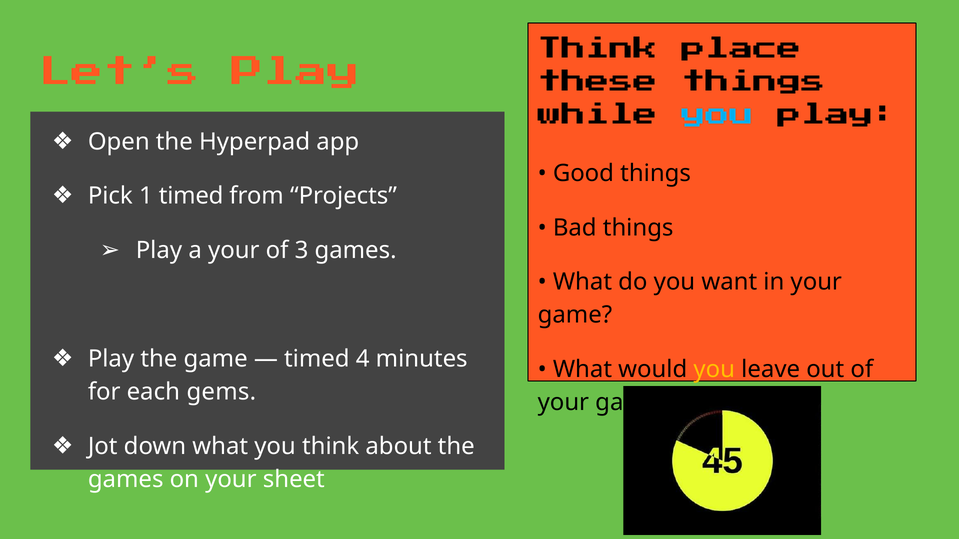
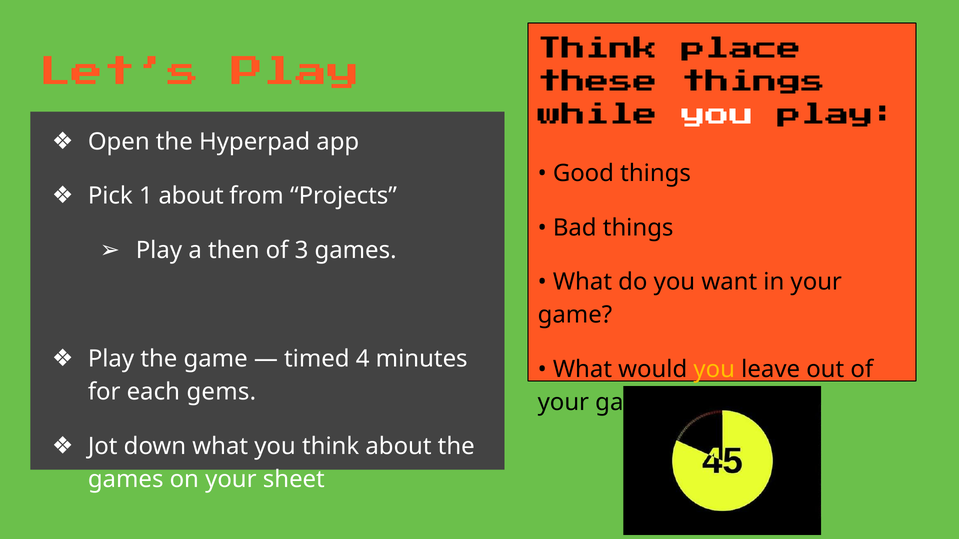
you colour: light blue -> white (718, 119)
1 timed: timed -> about (191, 196)
a your: your -> then (234, 250)
